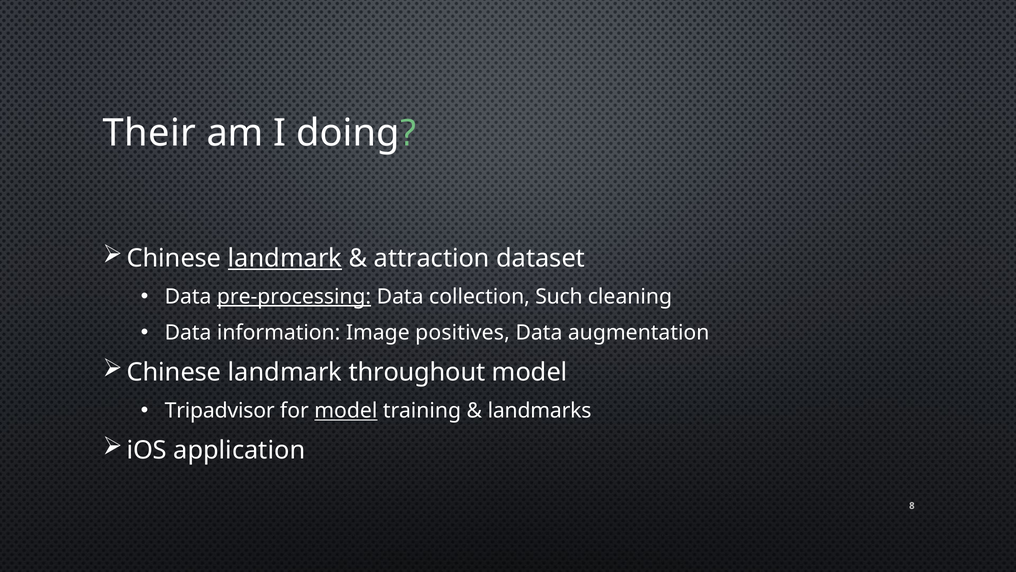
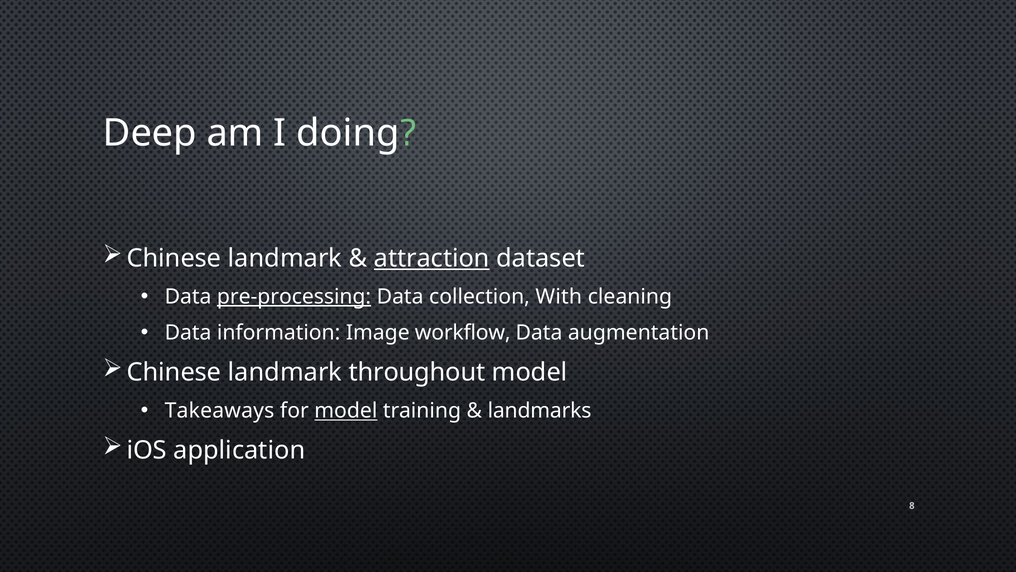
Their: Their -> Deep (150, 133)
landmark underline: present -> none (285, 258)
attraction underline: none -> present (432, 258)
Such: Such -> With (559, 296)
positives: positives -> workflow (463, 333)
Tripadvisor: Tripadvisor -> Takeaways (219, 410)
